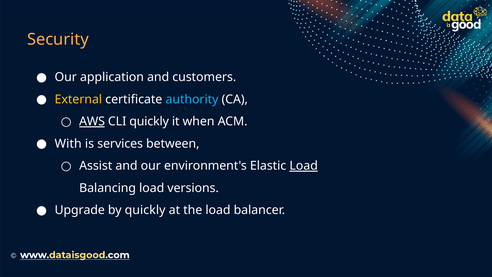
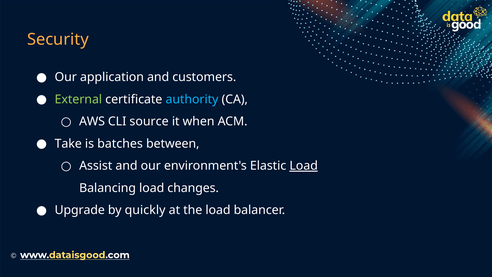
External colour: yellow -> light green (78, 99)
AWS underline: present -> none (92, 121)
CLI quickly: quickly -> source (149, 121)
With: With -> Take (68, 144)
services: services -> batches (120, 144)
versions: versions -> changes (193, 188)
